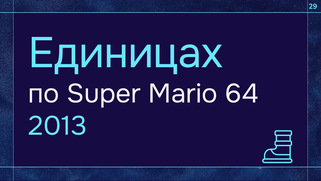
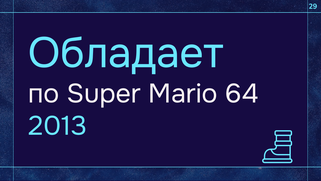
Единицах: Единицах -> Обладает (126, 53)
